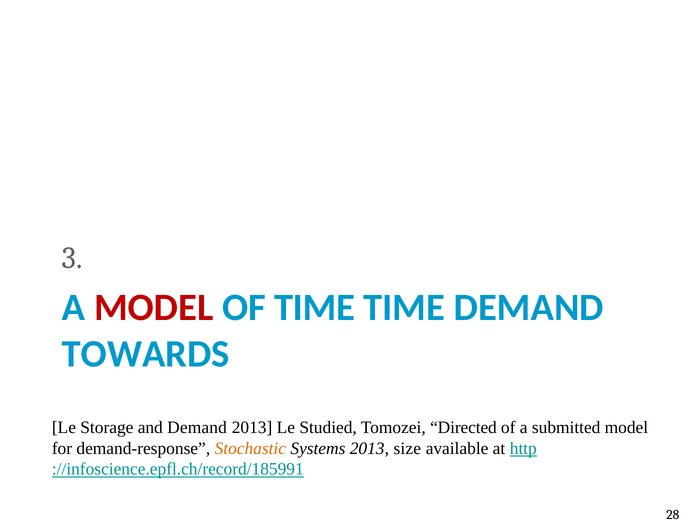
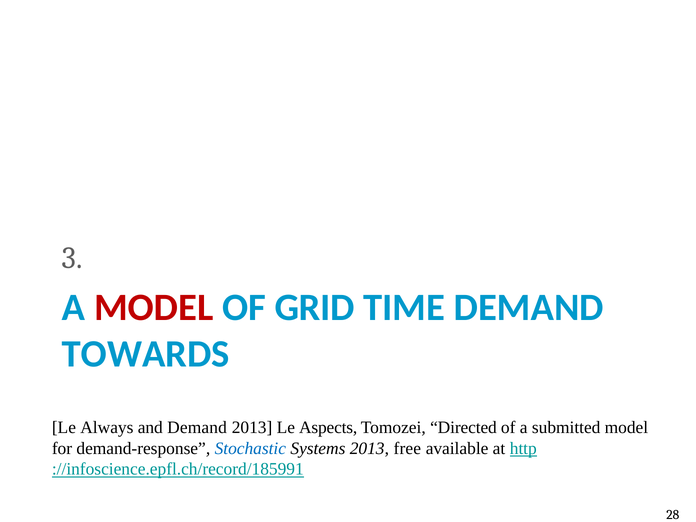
OF TIME: TIME -> GRID (315, 308)
Storage: Storage -> Always (107, 427)
Studied: Studied -> Aspects (328, 427)
Stochastic colour: orange -> blue (250, 448)
size: size -> free (407, 448)
